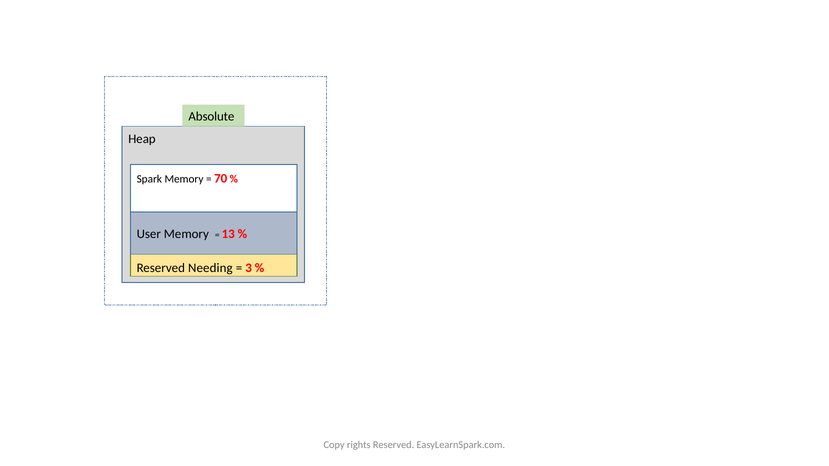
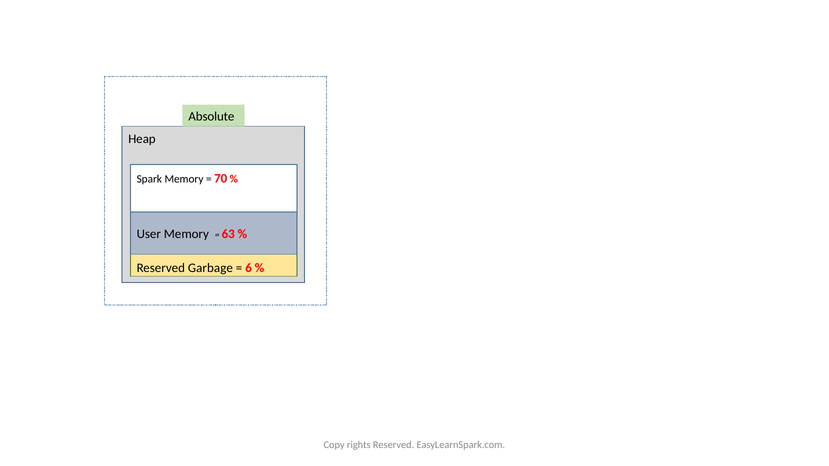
13: 13 -> 63 (228, 234)
Needing: Needing -> Garbage (210, 268)
3: 3 -> 6 (249, 268)
